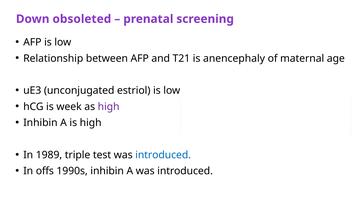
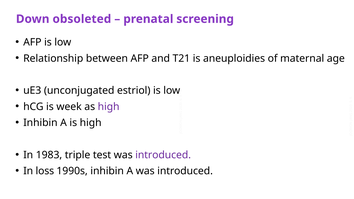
anencephaly: anencephaly -> aneuploidies (234, 58)
1989: 1989 -> 1983 (49, 155)
introduced colour: blue -> purple (163, 155)
offs: offs -> loss (45, 171)
